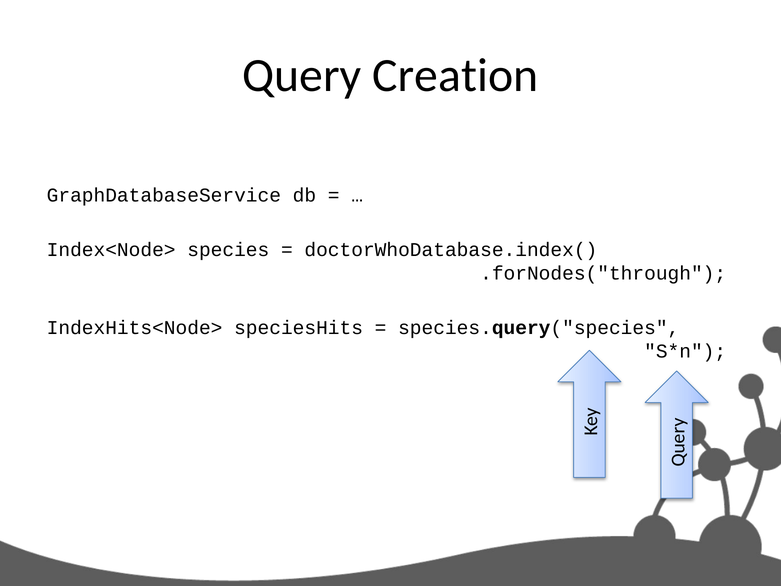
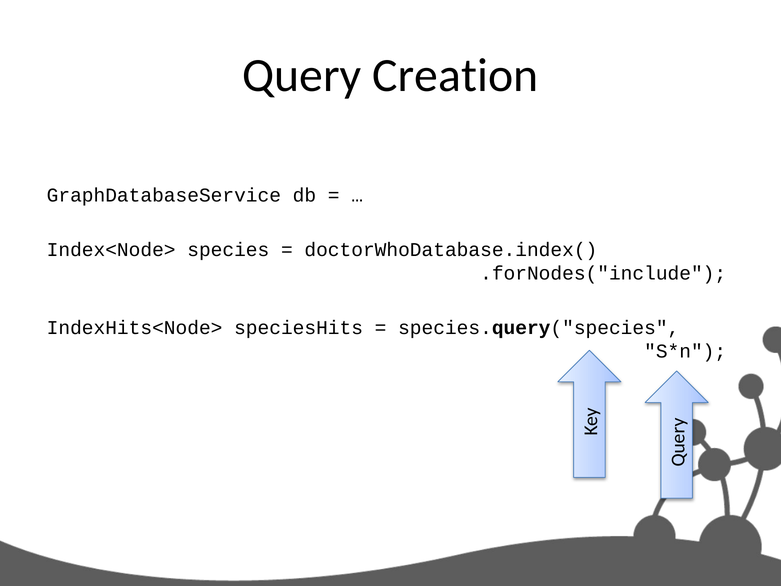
.forNodes("through: .forNodes("through -> .forNodes("include (603, 273)
